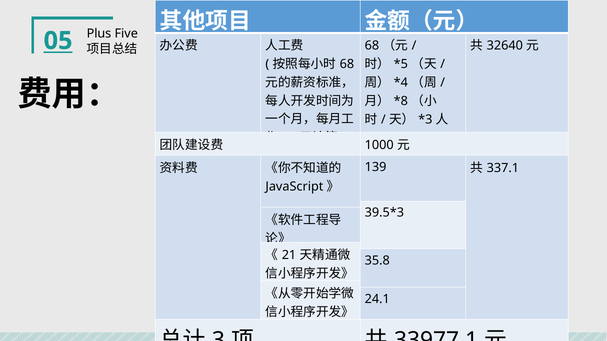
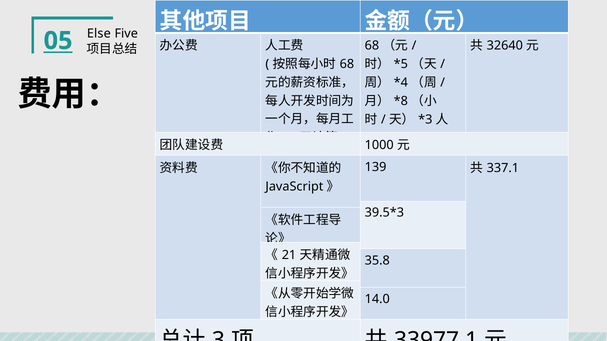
Plus: Plus -> Else (99, 34)
24.1: 24.1 -> 14.0 (377, 299)
